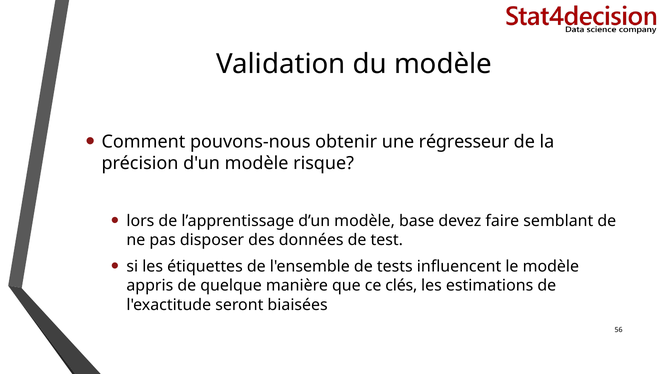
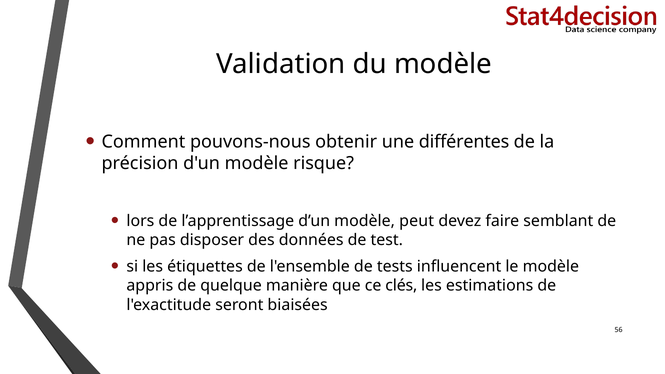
régresseur: régresseur -> différentes (464, 142)
base: base -> peut (417, 221)
